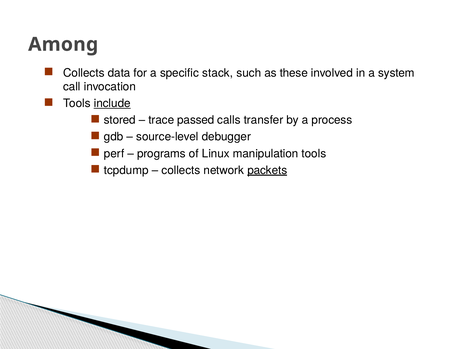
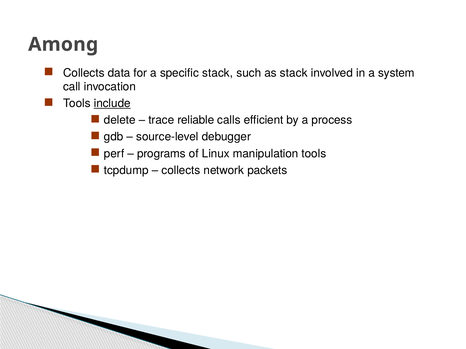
as these: these -> stack (294, 73)
stored: stored -> delete (120, 120)
passed: passed -> reliable (196, 120)
transfer: transfer -> efficient (264, 120)
packets underline: present -> none (267, 170)
